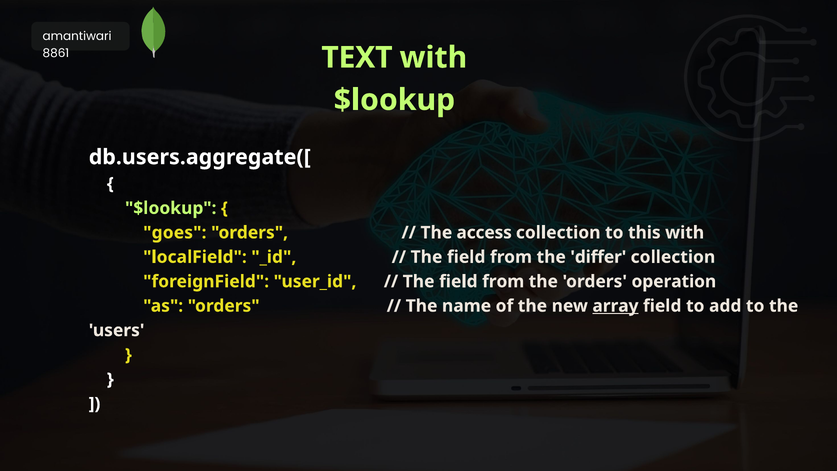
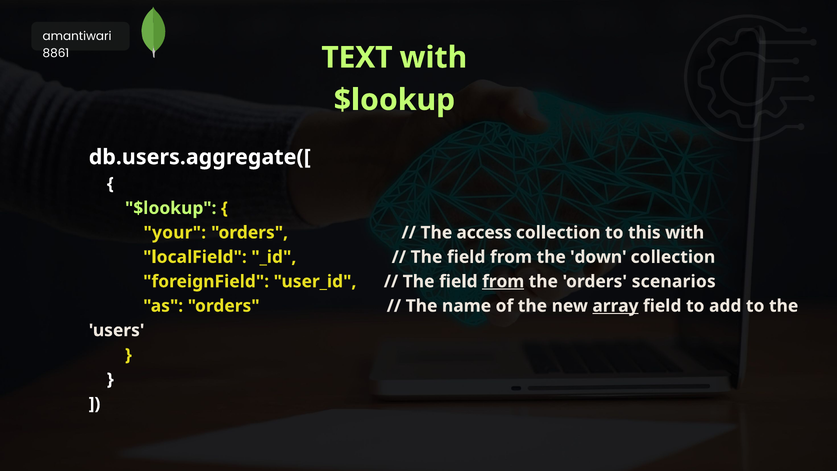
goes: goes -> your (175, 233)
differ: differ -> down (598, 257)
from underline: none -> present (503, 281)
operation: operation -> scenarios (674, 281)
